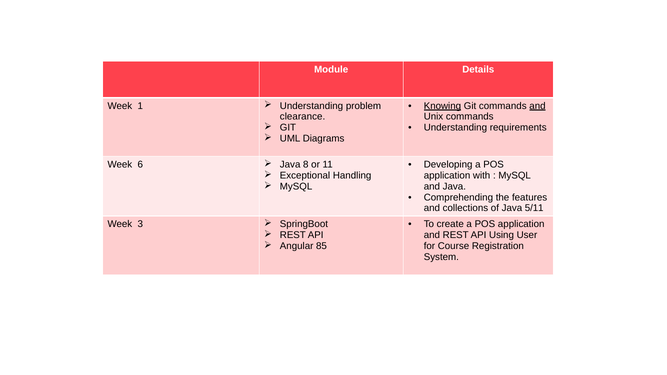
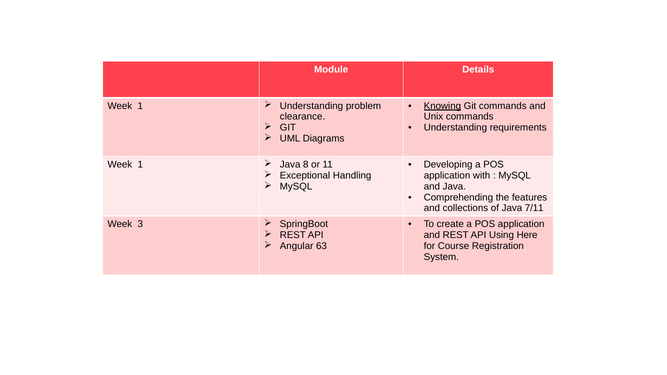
and underline: present -> none (537, 106)
6: 6 -> 1 (140, 165)
5/11: 5/11 -> 7/11 (534, 208)
User: User -> Here (527, 235)
85: 85 -> 63 (321, 246)
